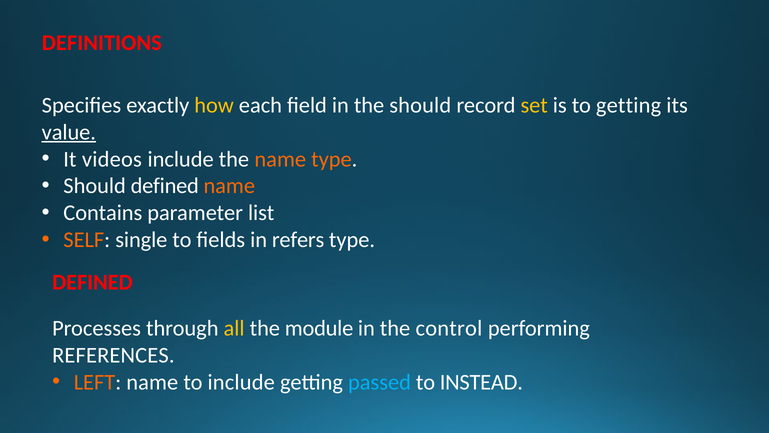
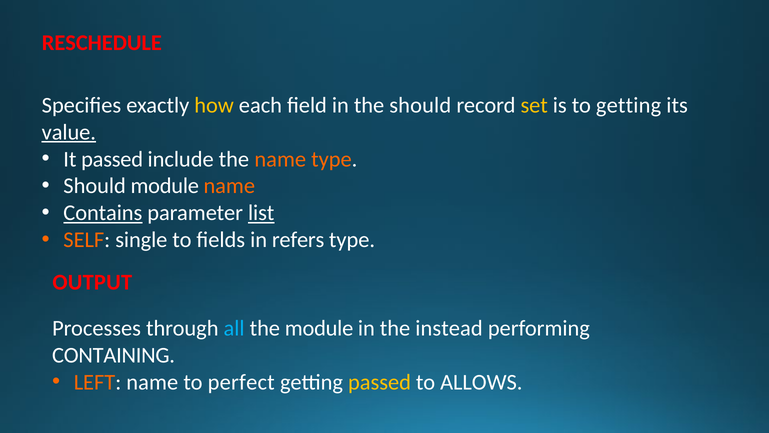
DEFINITIONS: DEFINITIONS -> RESCHEDULE (102, 43)
It videos: videos -> passed (112, 159)
Should defined: defined -> module (165, 186)
Contains underline: none -> present (103, 213)
list underline: none -> present (261, 213)
DEFINED: DEFINED -> OUTPUT (92, 282)
all colour: yellow -> light blue (234, 328)
control: control -> instead (449, 328)
REFERENCES: REFERENCES -> CONTAINING (114, 355)
to include: include -> perfect (241, 382)
passed colour: light blue -> yellow (379, 382)
INSTEAD: INSTEAD -> ALLOWS (481, 382)
